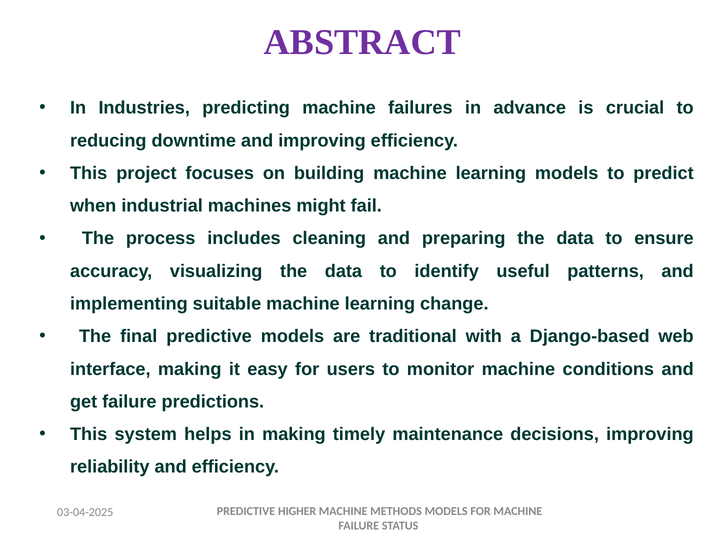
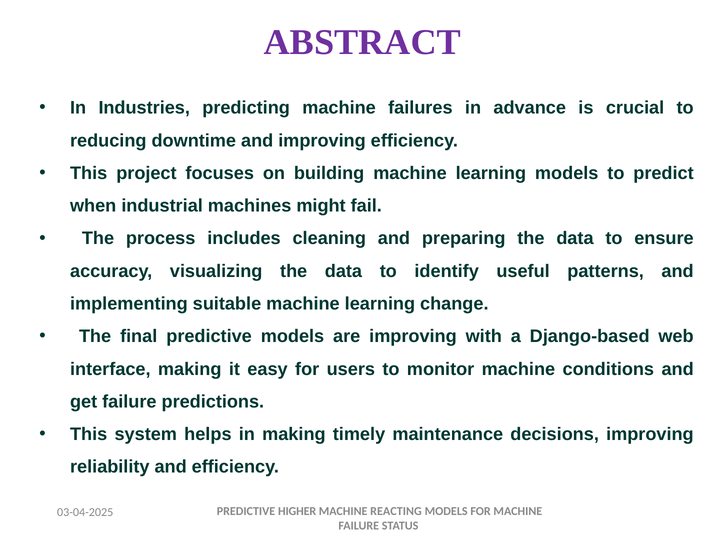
are traditional: traditional -> improving (413, 336)
METHODS: METHODS -> REACTING (396, 511)
